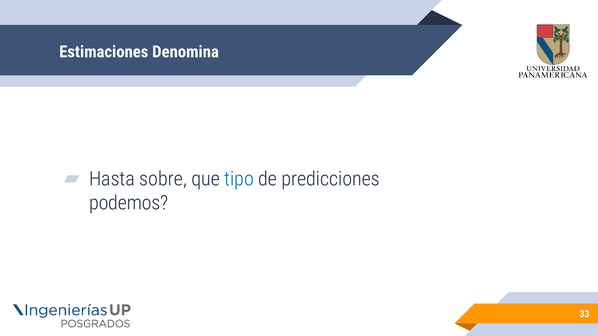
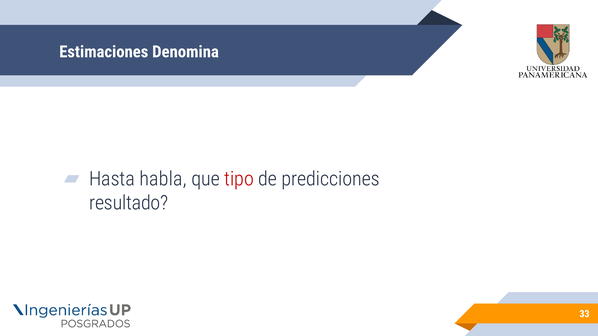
sobre: sobre -> habla (163, 179)
tipo colour: blue -> red (239, 179)
podemos: podemos -> resultado (129, 203)
